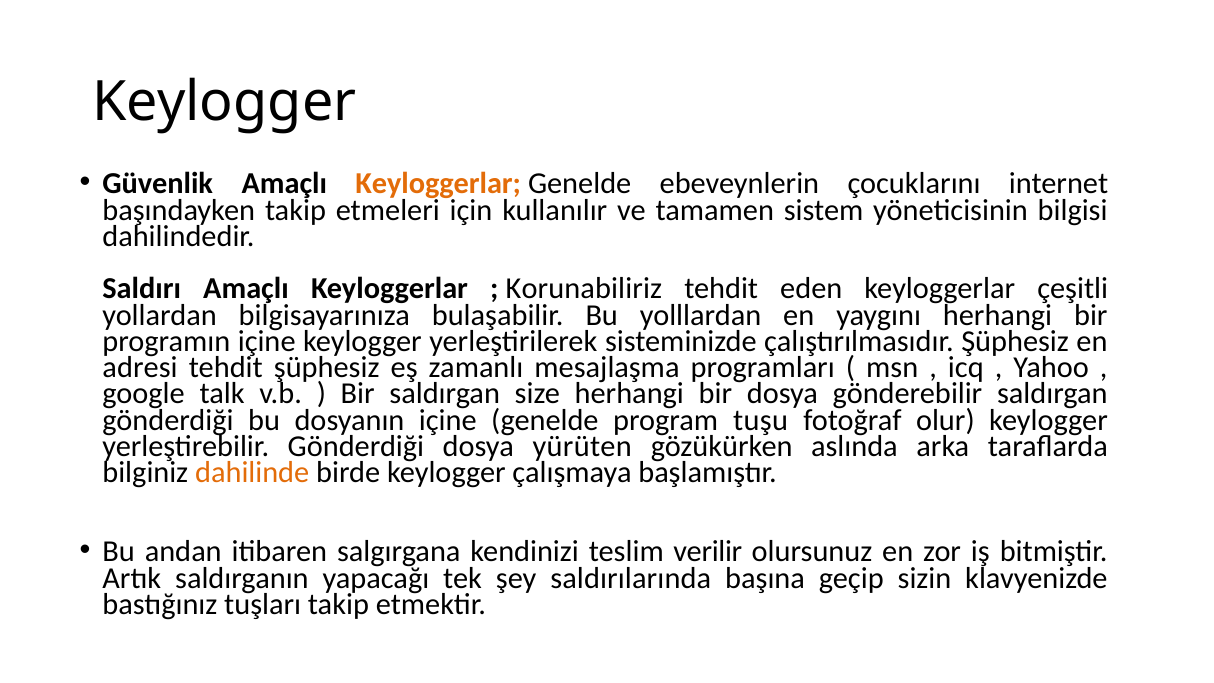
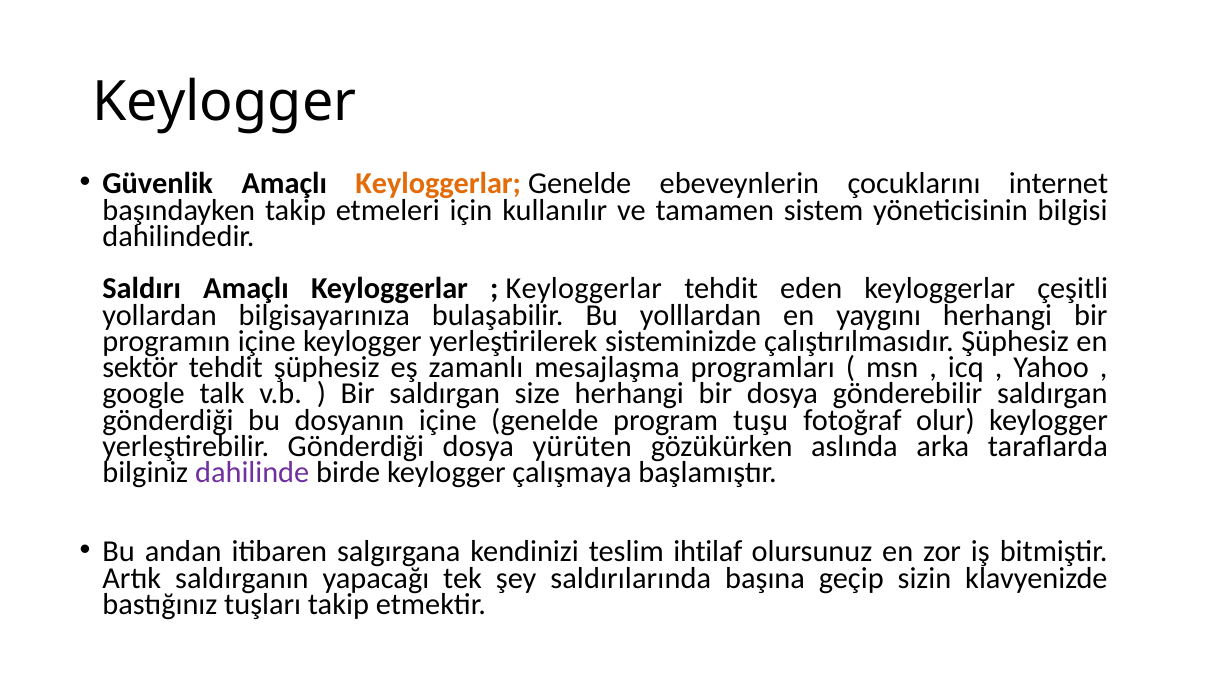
Korunabiliriz: Korunabiliriz -> Keyloggerlar (584, 289)
adresi: adresi -> sektör (140, 368)
dahilinde colour: orange -> purple (252, 472)
verilir: verilir -> ihtilaf (708, 552)
